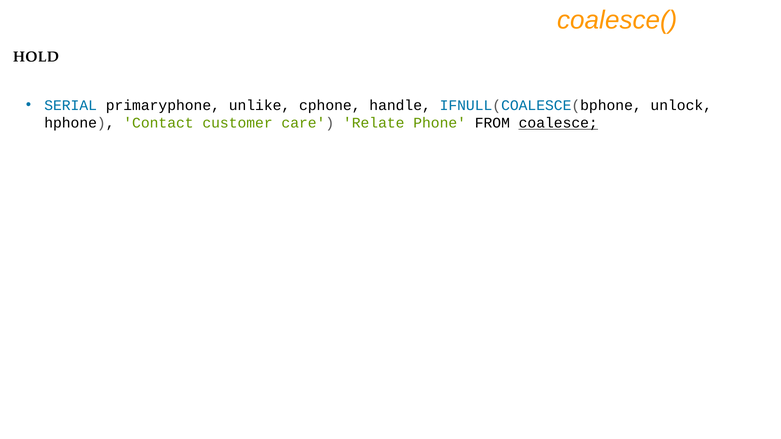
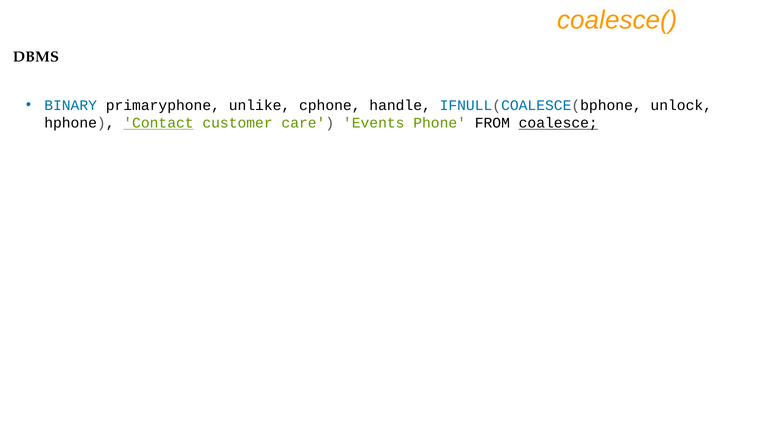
HOLD: HOLD -> DBMS (36, 57)
SERIAL: SERIAL -> BINARY (71, 106)
Contact underline: none -> present (158, 123)
Relate: Relate -> Events (374, 123)
